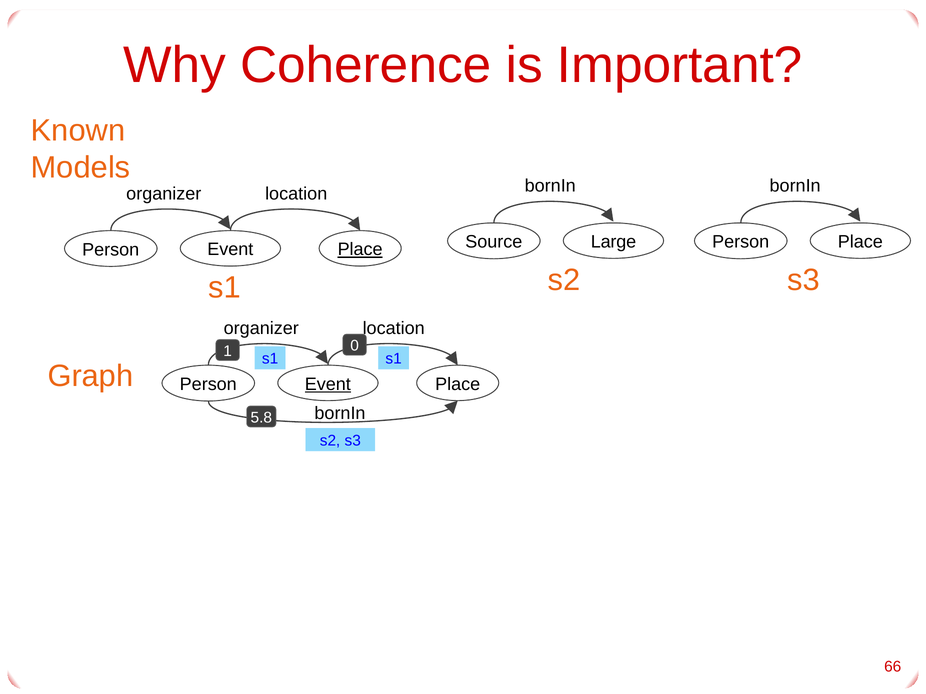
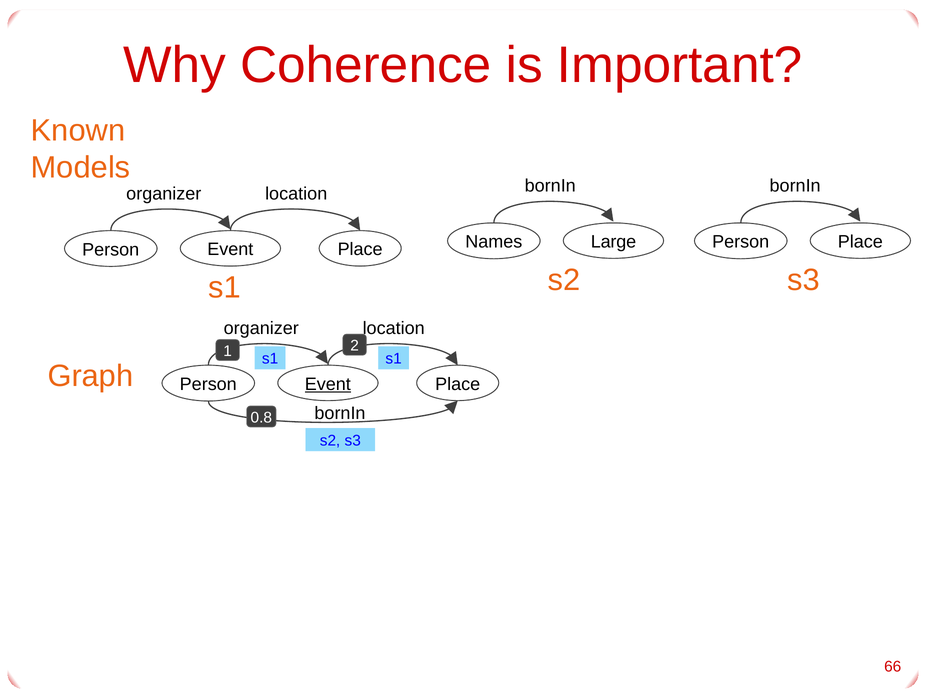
Source: Source -> Names (494, 242)
Place underline: present -> none (360, 250)
0: 0 -> 2 (355, 346)
5.8: 5.8 -> 0.8 (261, 418)
